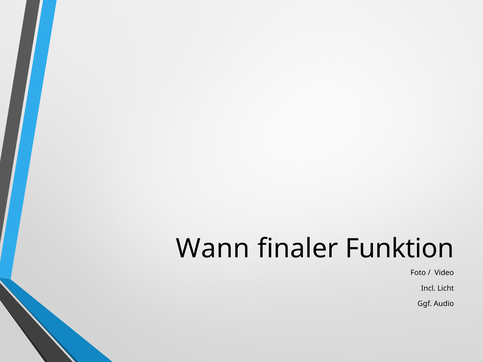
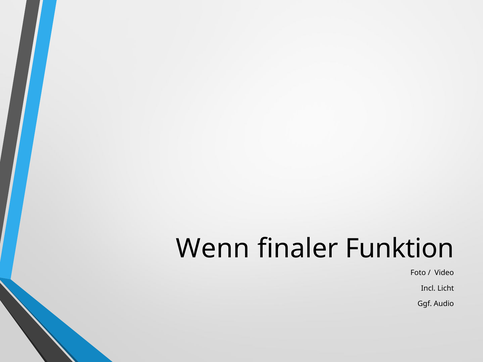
Wann: Wann -> Wenn (213, 249)
